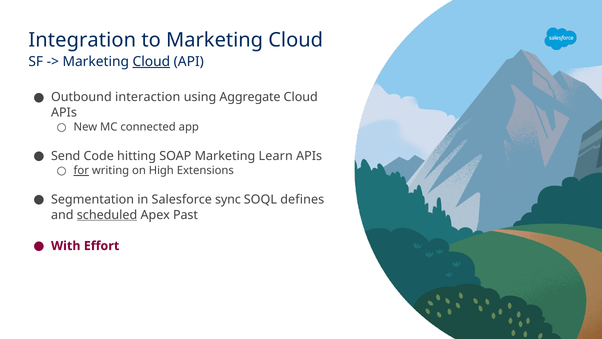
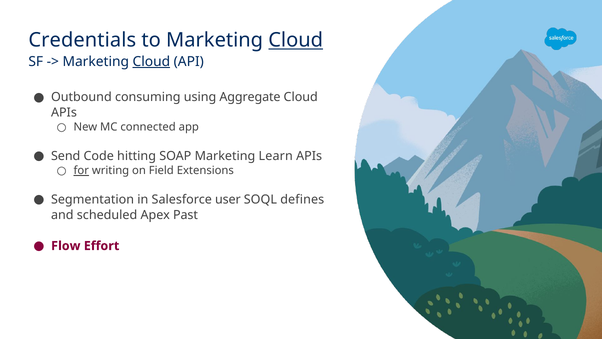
Integration: Integration -> Credentials (82, 40)
Cloud underline: none -> present (296, 40)
interaction: interaction -> consuming (148, 97)
High: High -> Field (161, 170)
sync: sync -> user (228, 199)
scheduled underline: present -> none (107, 215)
With: With -> Flow (66, 246)
